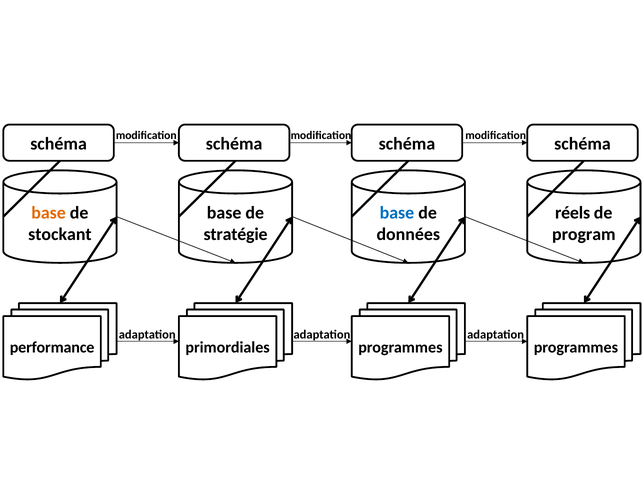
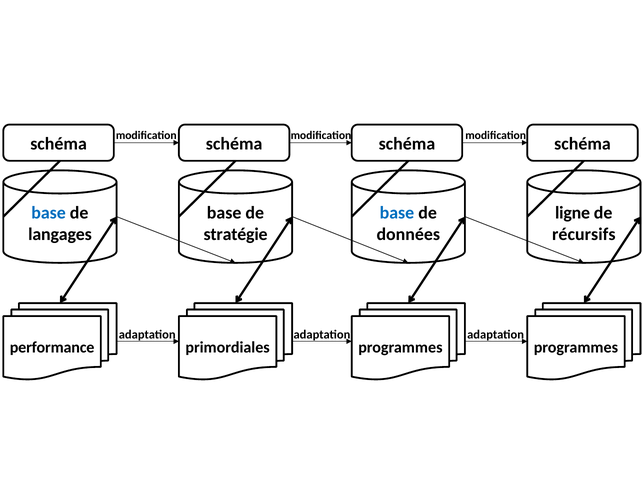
base colour: orange -> blue (49, 213)
réels: réels -> ligne (573, 213)
stockant: stockant -> langages (60, 234)
program: program -> récursifs (584, 234)
